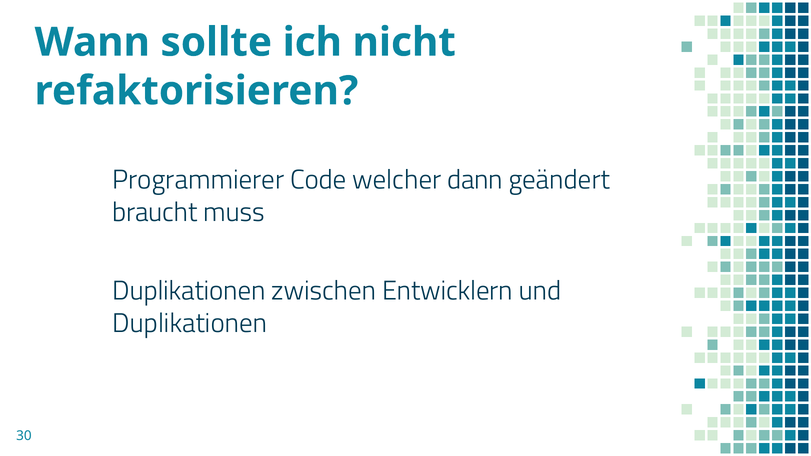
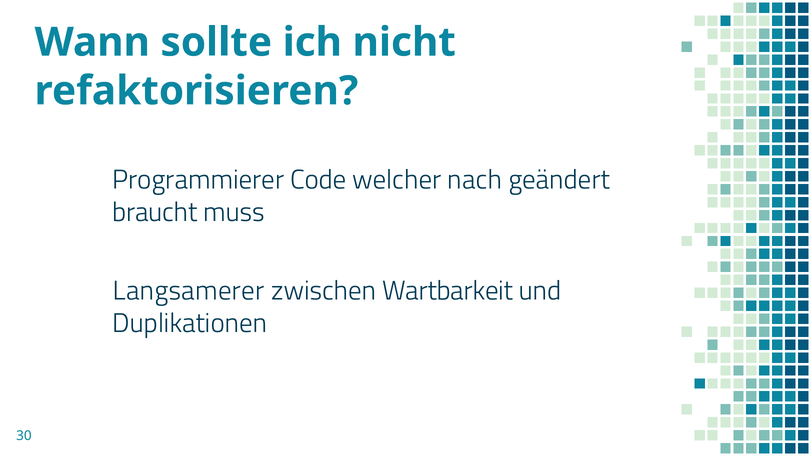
dann: dann -> nach (475, 180)
Duplikationen: Duplikationen -> Langsamerer (189, 291)
Entwicklern: Entwicklern -> Wartbarkeit (448, 291)
